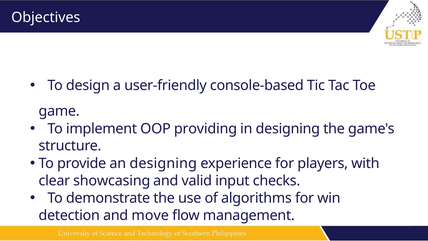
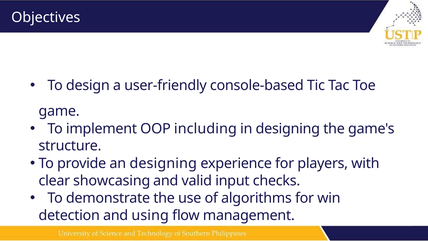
providing: providing -> including (205, 129)
move: move -> using (150, 215)
